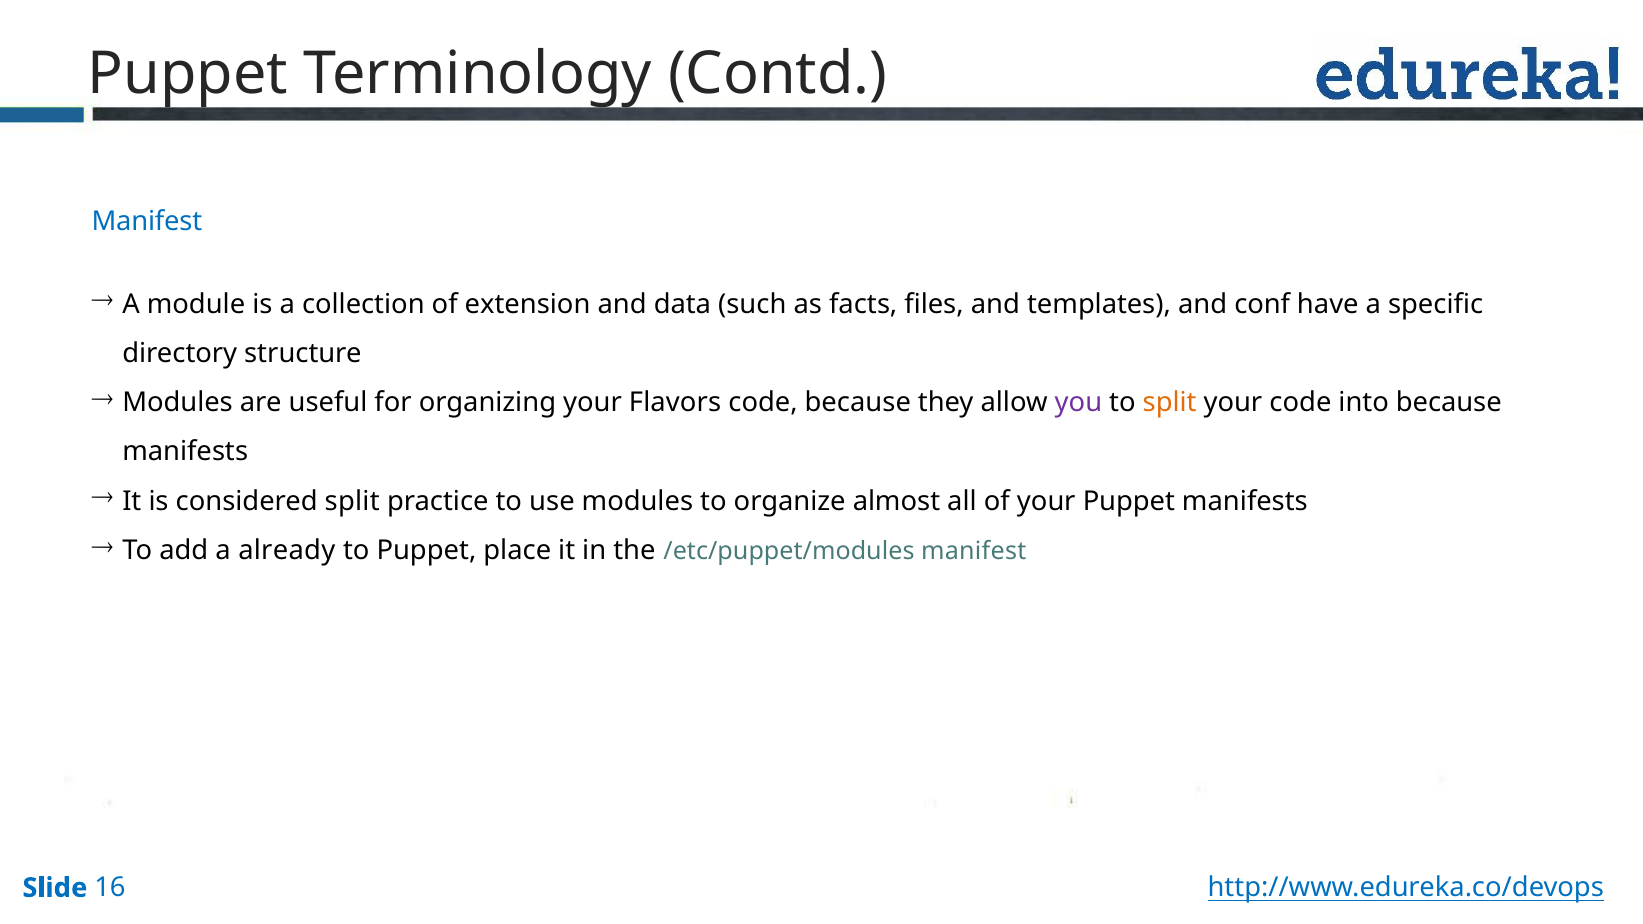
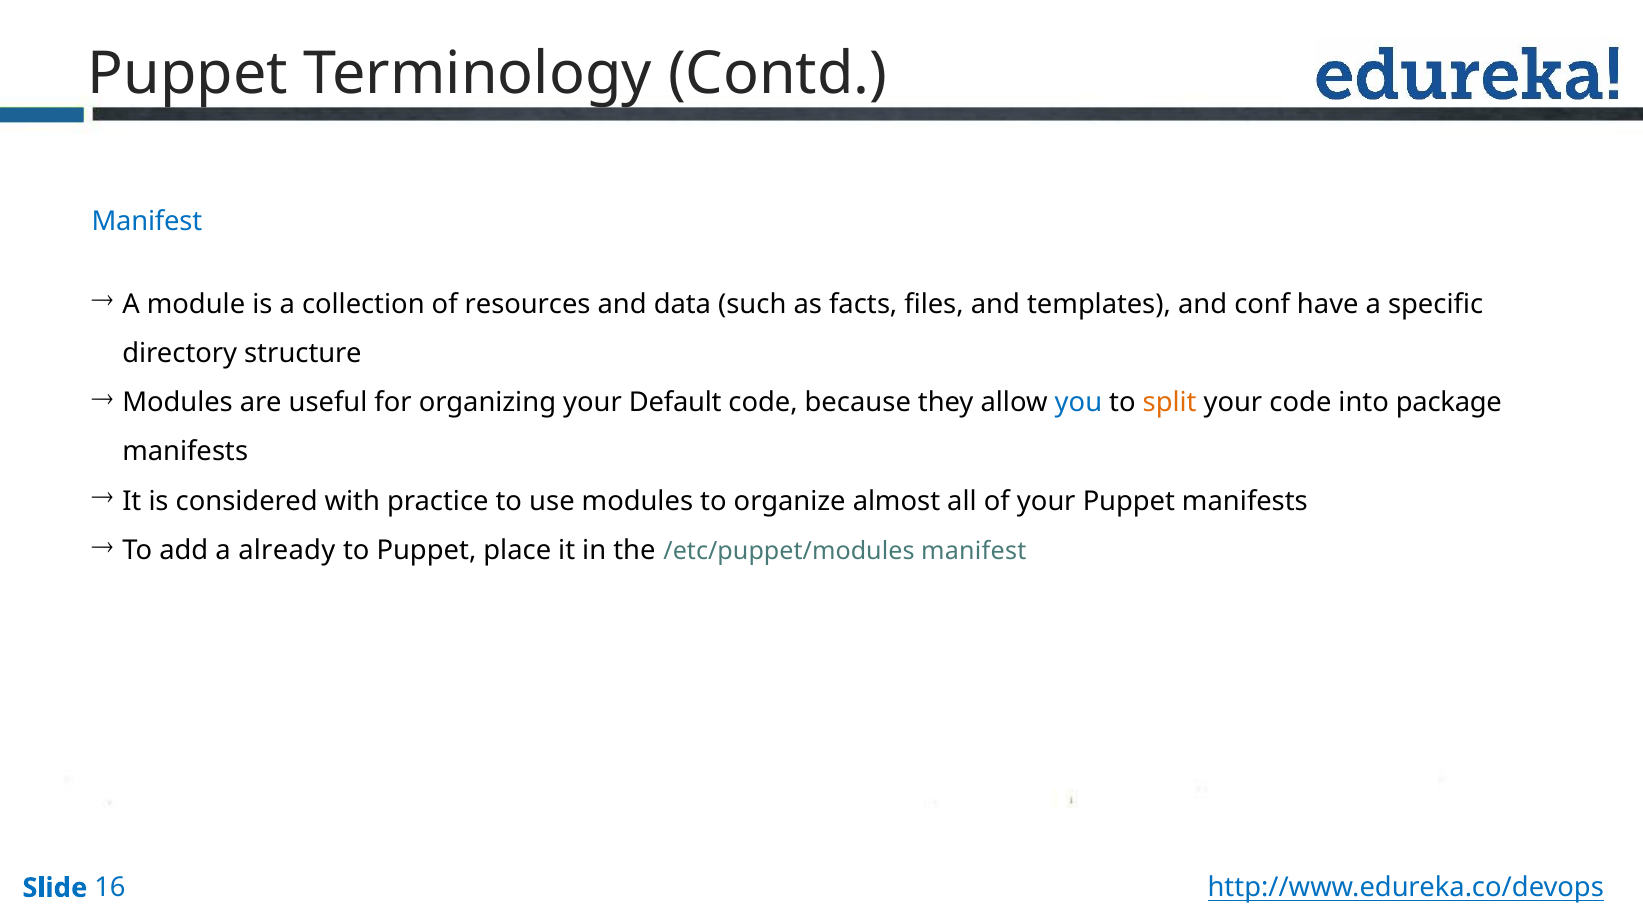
extension: extension -> resources (528, 304)
Flavors: Flavors -> Default (675, 403)
you colour: purple -> blue (1078, 403)
into because: because -> package (1449, 403)
considered split: split -> with (352, 501)
